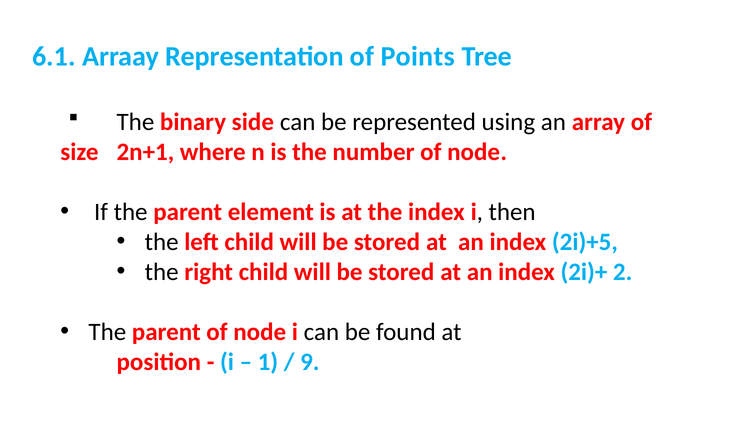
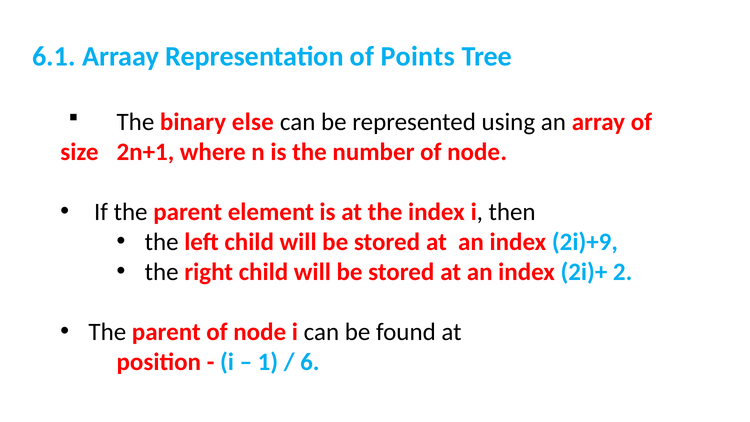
side: side -> else (253, 122)
2i)+5: 2i)+5 -> 2i)+9 (585, 242)
9: 9 -> 6 (310, 362)
